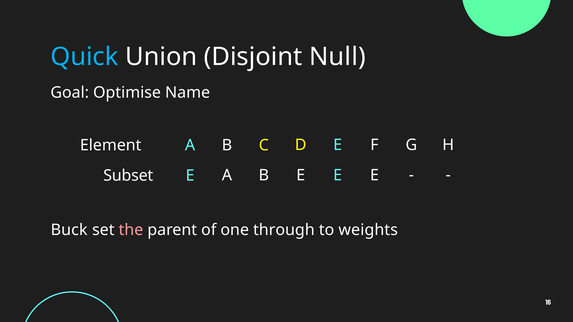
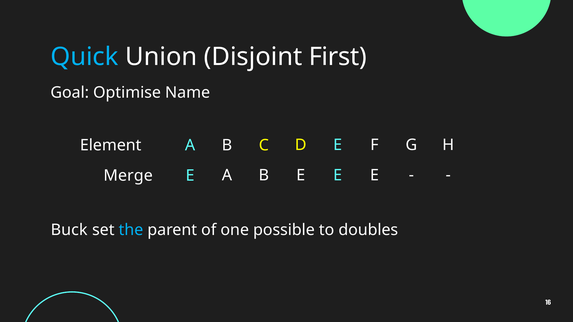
Null: Null -> First (338, 57)
Subset: Subset -> Merge (128, 176)
the colour: pink -> light blue (131, 230)
through: through -> possible (284, 230)
weights: weights -> doubles (368, 230)
